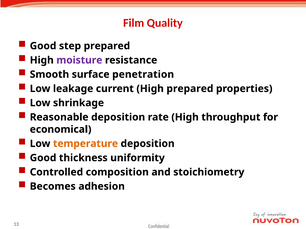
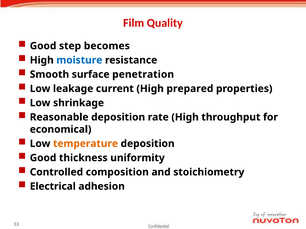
step prepared: prepared -> becomes (107, 46)
moisture colour: purple -> blue (79, 60)
Becomes: Becomes -> Electrical (53, 187)
